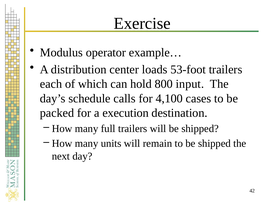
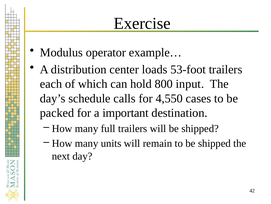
4,100: 4,100 -> 4,550 (169, 98)
execution: execution -> important (126, 113)
